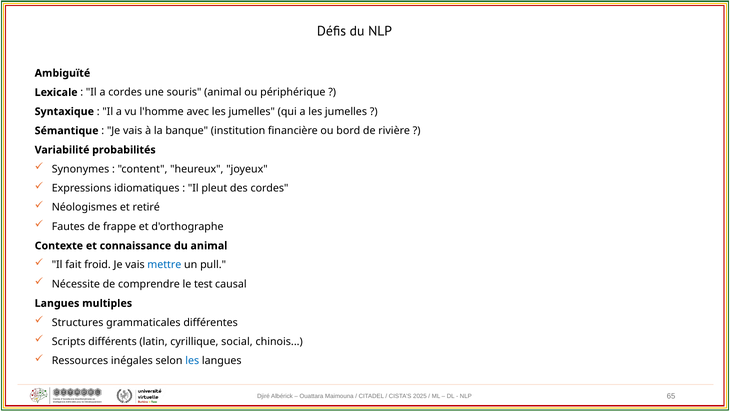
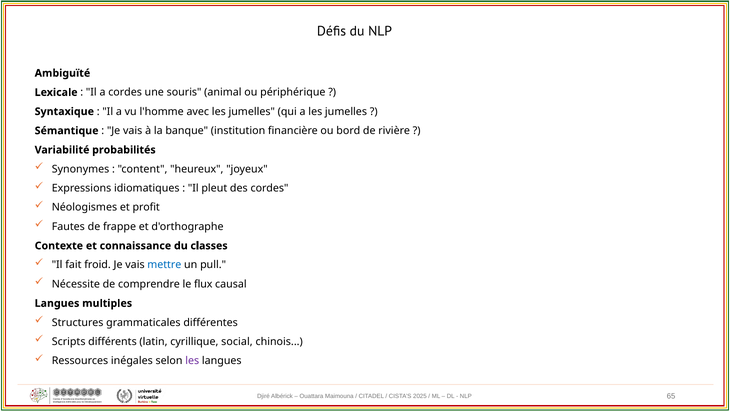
retiré: retiré -> profit (146, 208)
du animal: animal -> classes (209, 246)
test: test -> flux (203, 284)
les colour: blue -> purple (192, 361)
